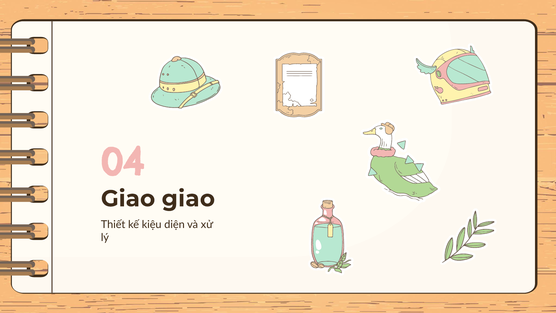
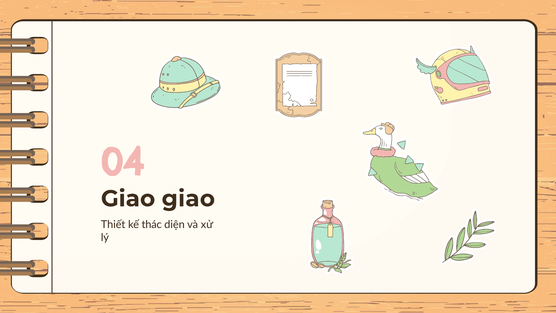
kiệu: kiệu -> thác (152, 225)
